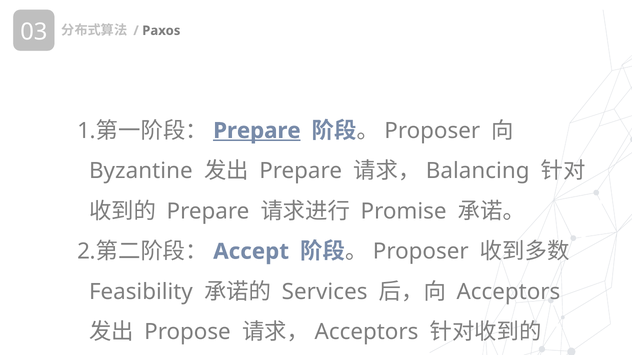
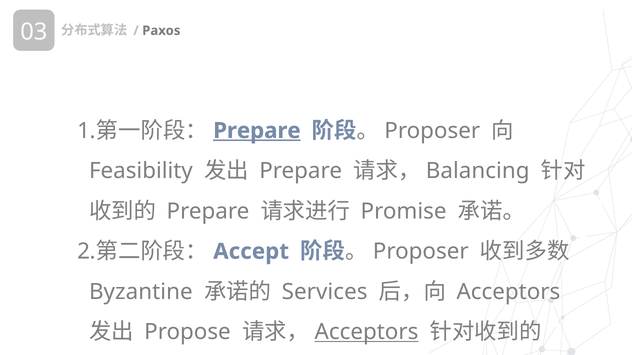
Byzantine: Byzantine -> Feasibility (141, 171)
Feasibility: Feasibility -> Byzantine (141, 292)
Acceptors underline: none -> present (366, 332)
